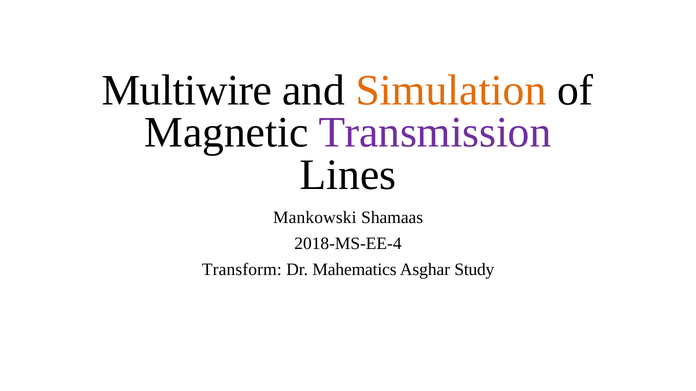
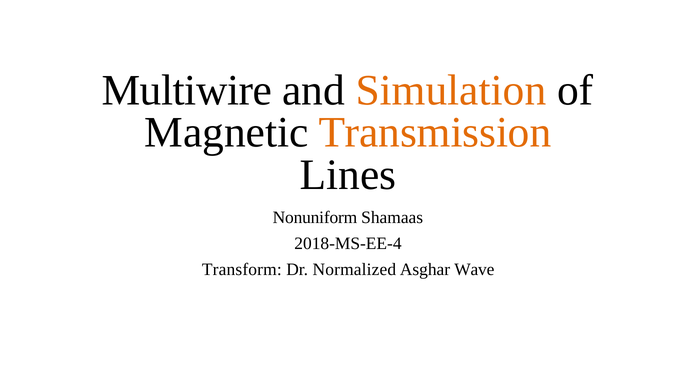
Transmission colour: purple -> orange (435, 133)
Mankowski: Mankowski -> Nonuniform (315, 218)
Mahematics: Mahematics -> Normalized (354, 270)
Study: Study -> Wave (474, 270)
